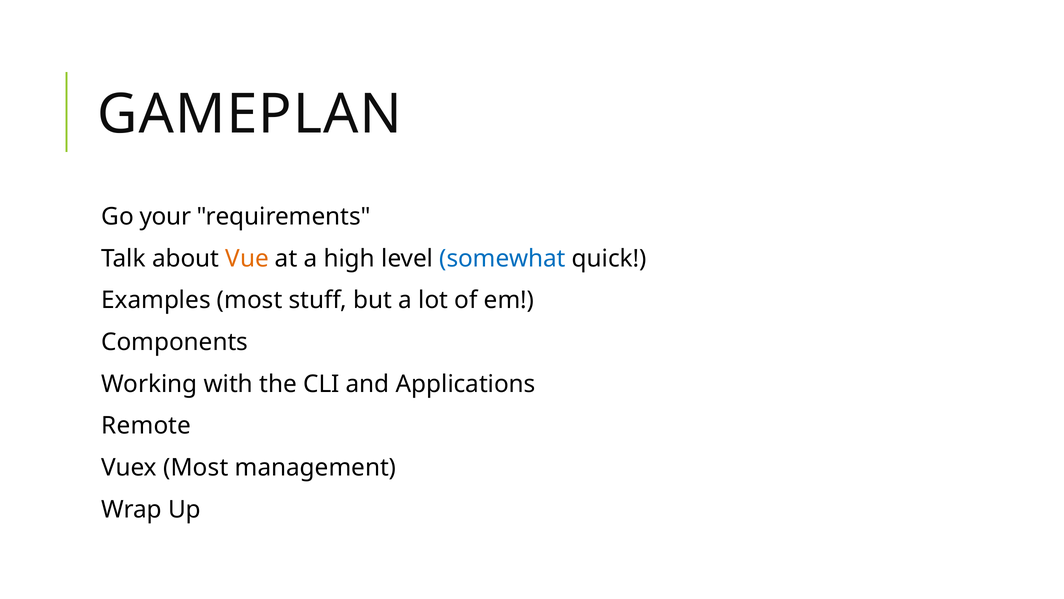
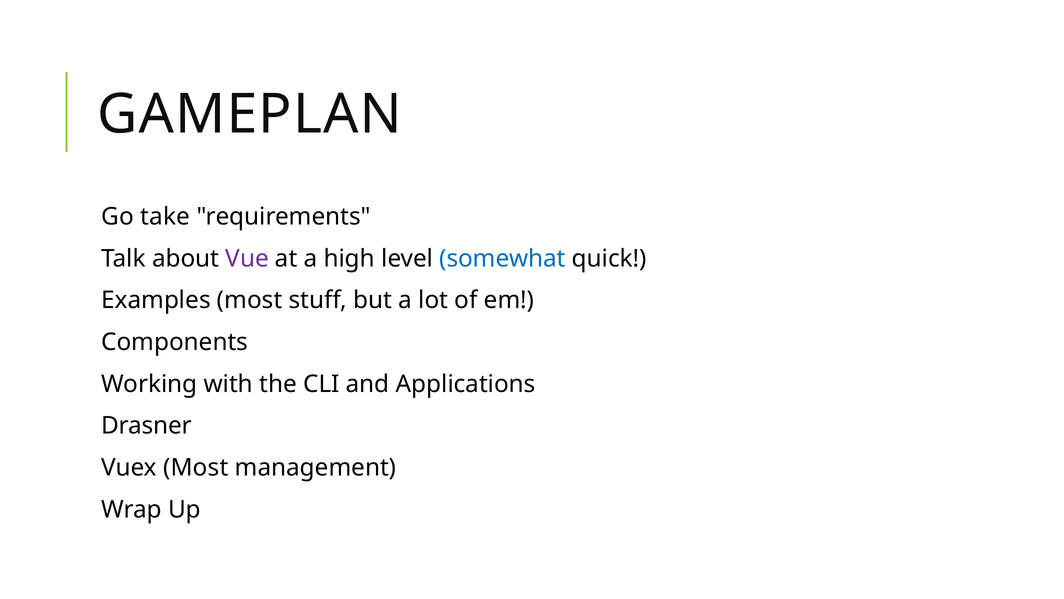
your: your -> take (165, 216)
Vue colour: orange -> purple (247, 258)
Remote: Remote -> Drasner (146, 426)
